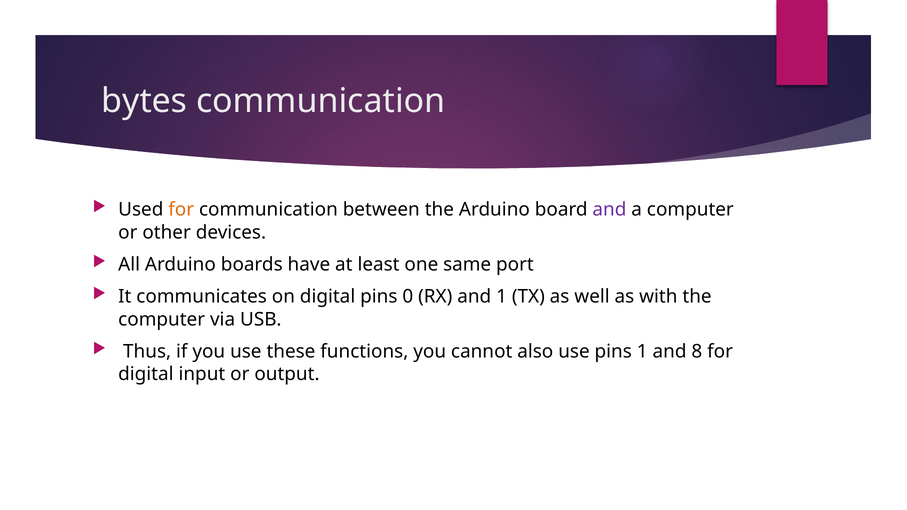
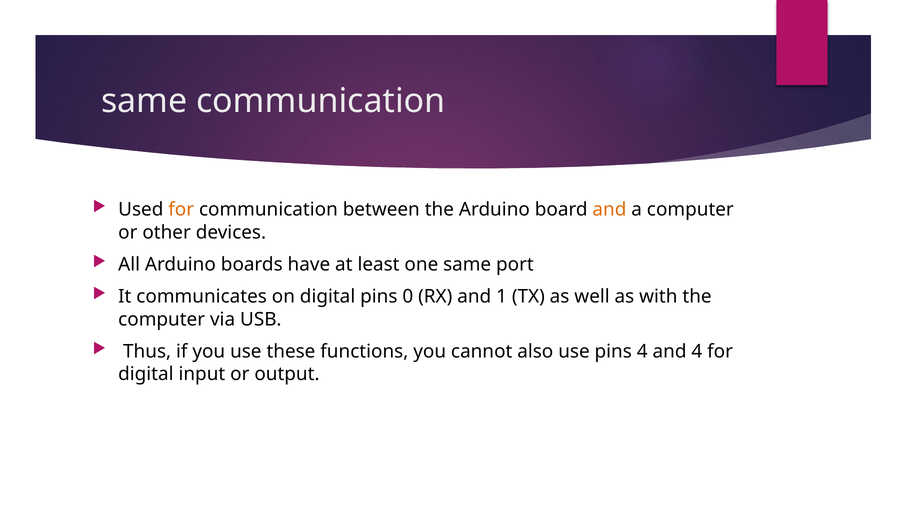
bytes: bytes -> same (144, 101)
and colour: purple -> orange (609, 210)
pins 1: 1 -> 4 (642, 352)
and 8: 8 -> 4 (697, 352)
